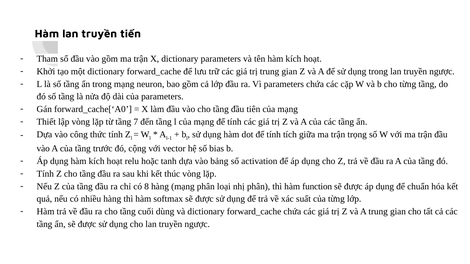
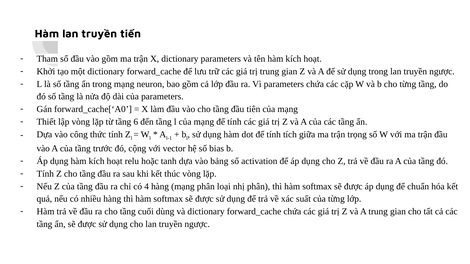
7: 7 -> 6 (136, 122)
8: 8 -> 4 (147, 187)
phân thì hàm function: function -> softmax (317, 187)
